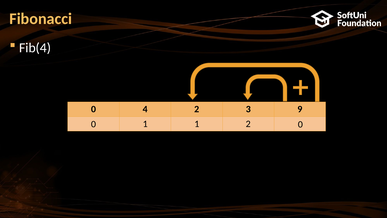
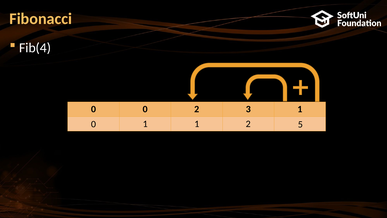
0 4: 4 -> 0 (145, 109)
3 9: 9 -> 1 (300, 109)
2 0: 0 -> 5 (300, 124)
